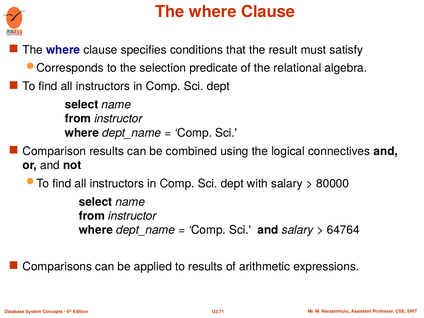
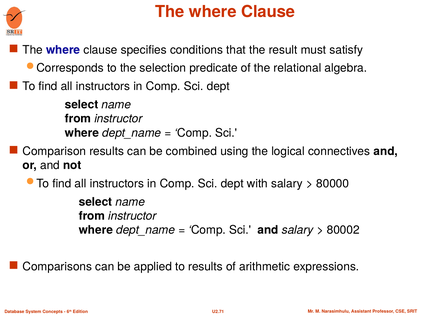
64764: 64764 -> 80002 (343, 230)
